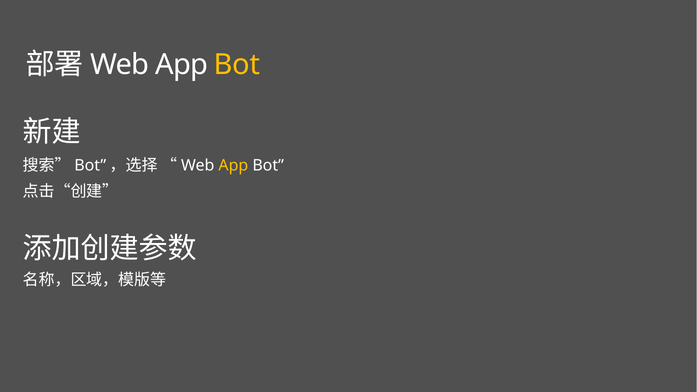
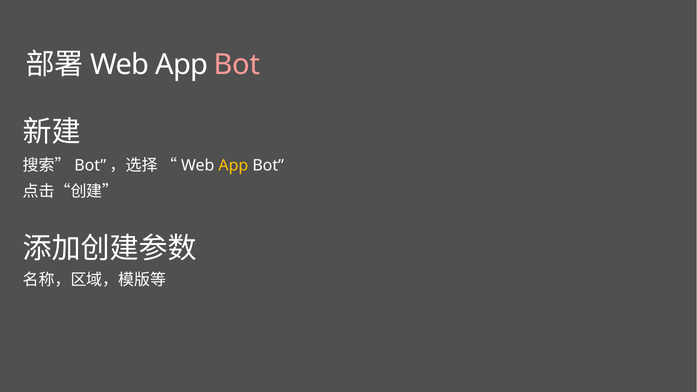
Bot colour: yellow -> pink (237, 65)
